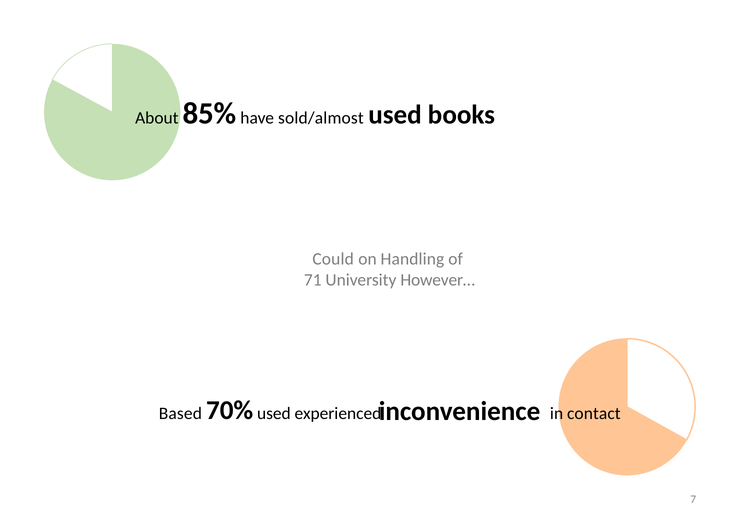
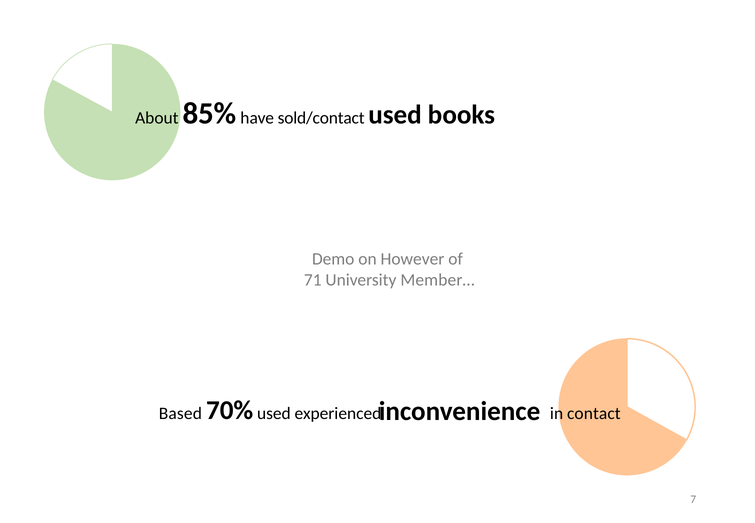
sold/almost: sold/almost -> sold/contact (321, 118)
Could: Could -> Demo (333, 259)
Handling: Handling -> However (412, 259)
However…: However… -> Member… (438, 280)
